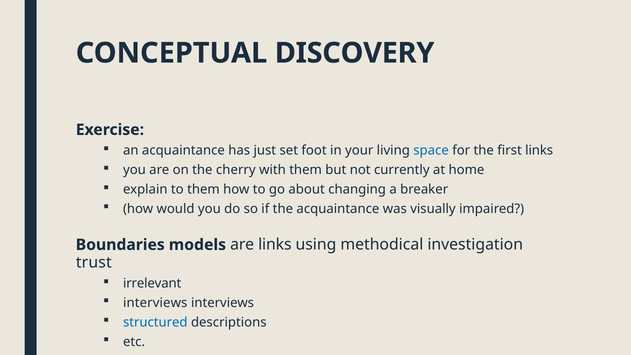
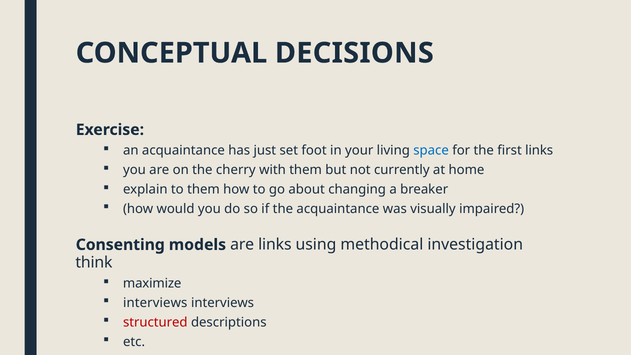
DISCOVERY: DISCOVERY -> DECISIONS (354, 53)
Boundaries: Boundaries -> Consenting (120, 245)
trust: trust -> think (94, 263)
irrelevant: irrelevant -> maximize (152, 283)
structured colour: blue -> red (155, 322)
